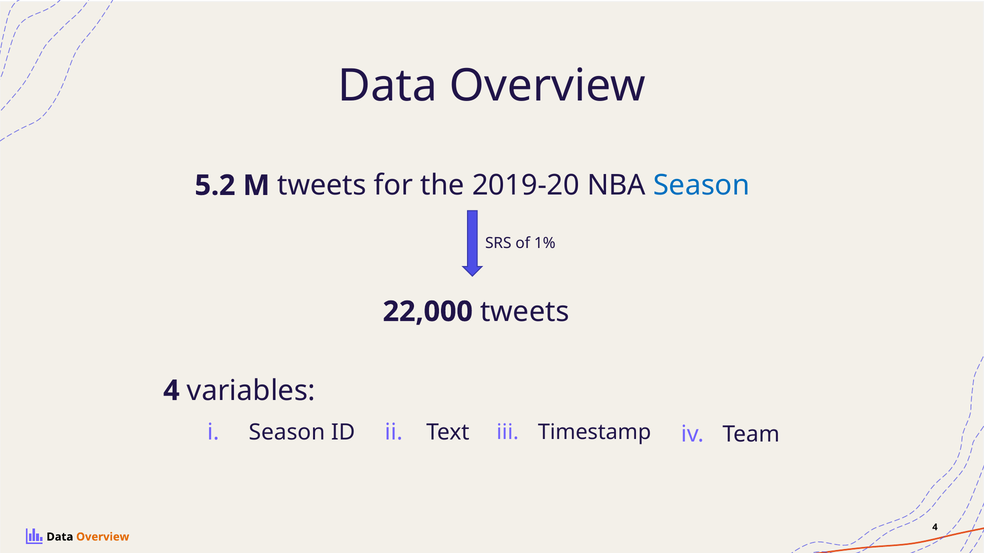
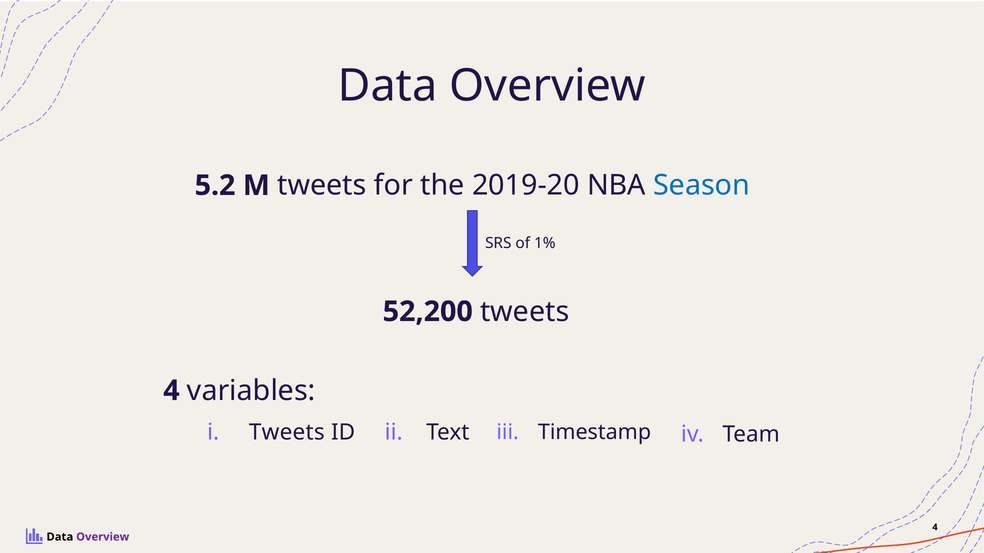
22,000: 22,000 -> 52,200 (428, 312)
Season: Season -> Tweets (287, 433)
Overview colour: orange -> purple (103, 537)
